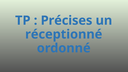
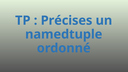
réceptionné: réceptionné -> namedtuple (64, 34)
